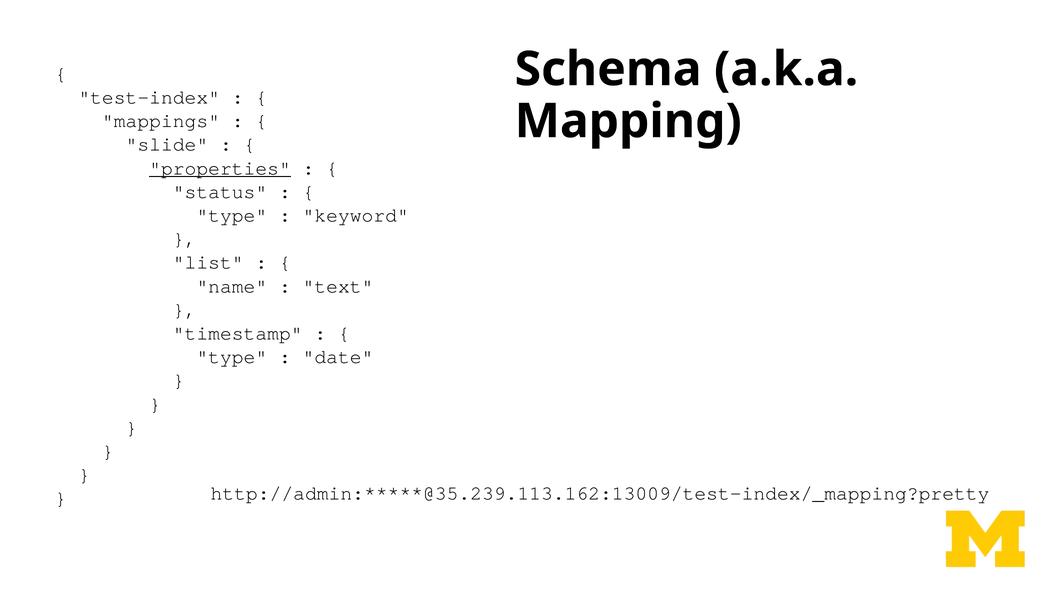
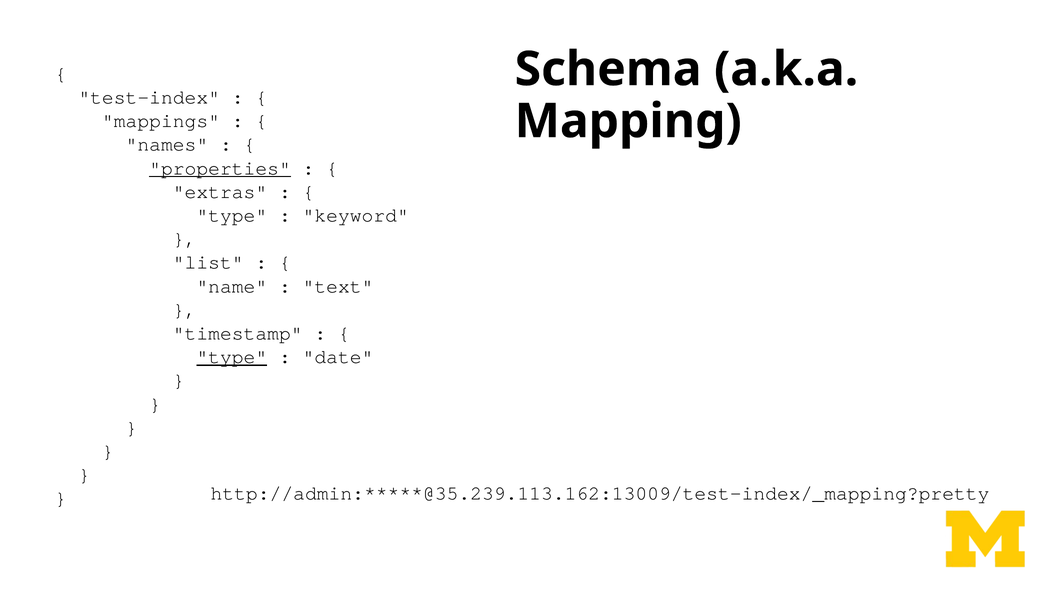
slide: slide -> names (167, 144)
status: status -> extras (220, 192)
type underline: none -> present (232, 357)
